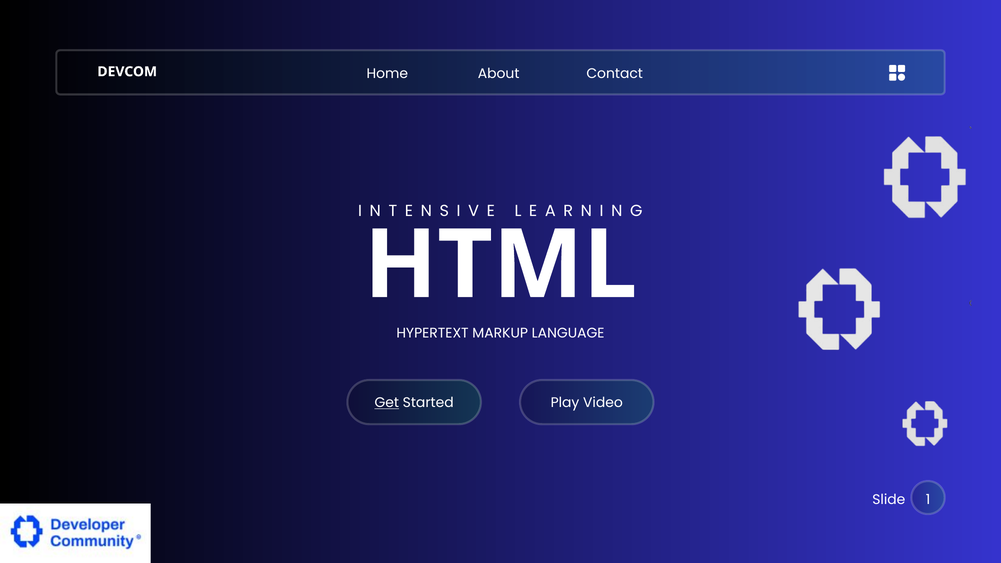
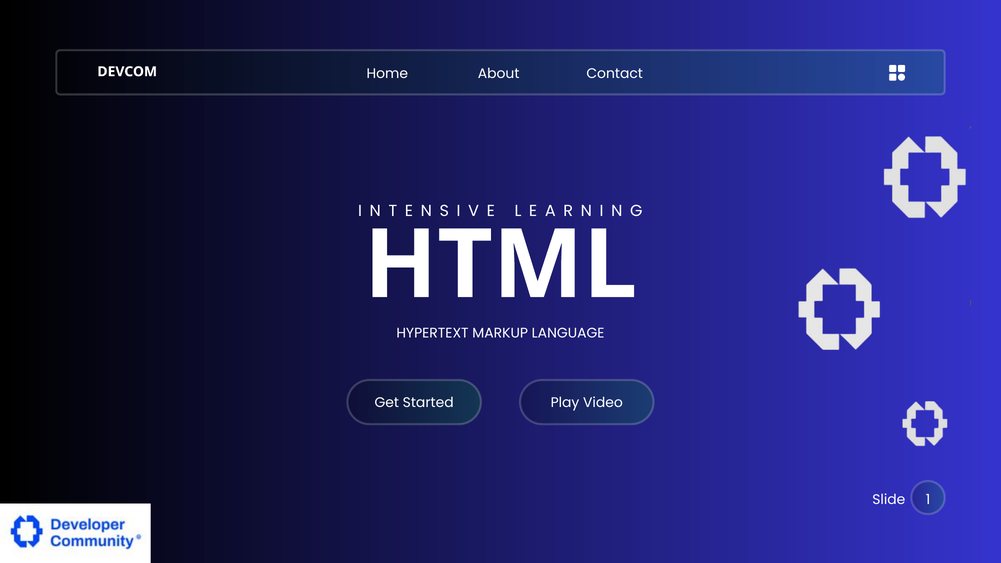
Get underline: present -> none (387, 403)
